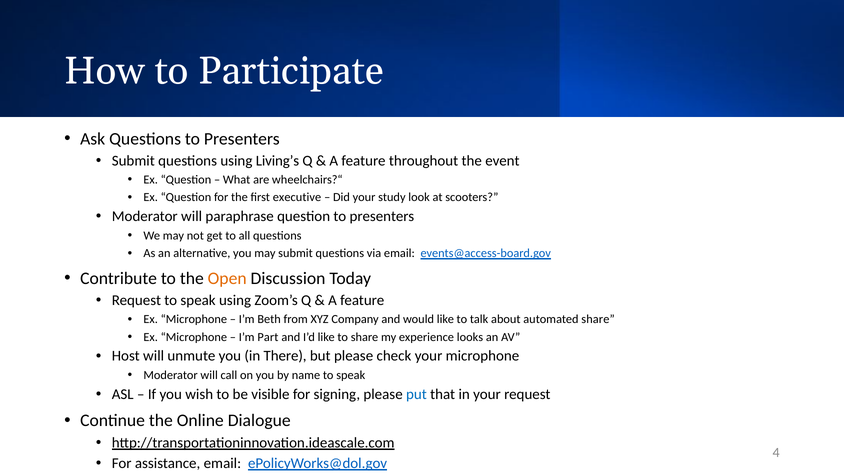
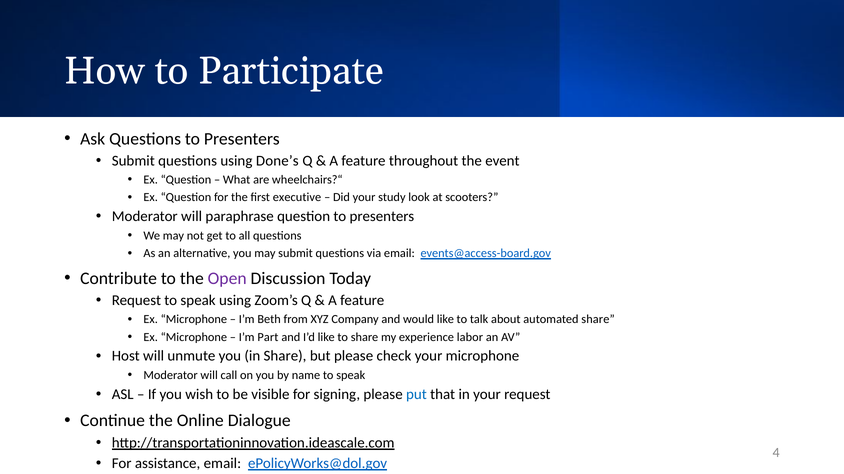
Living’s: Living’s -> Done’s (277, 161)
Open colour: orange -> purple (227, 279)
looks: looks -> labor (470, 338)
in There: There -> Share (285, 357)
